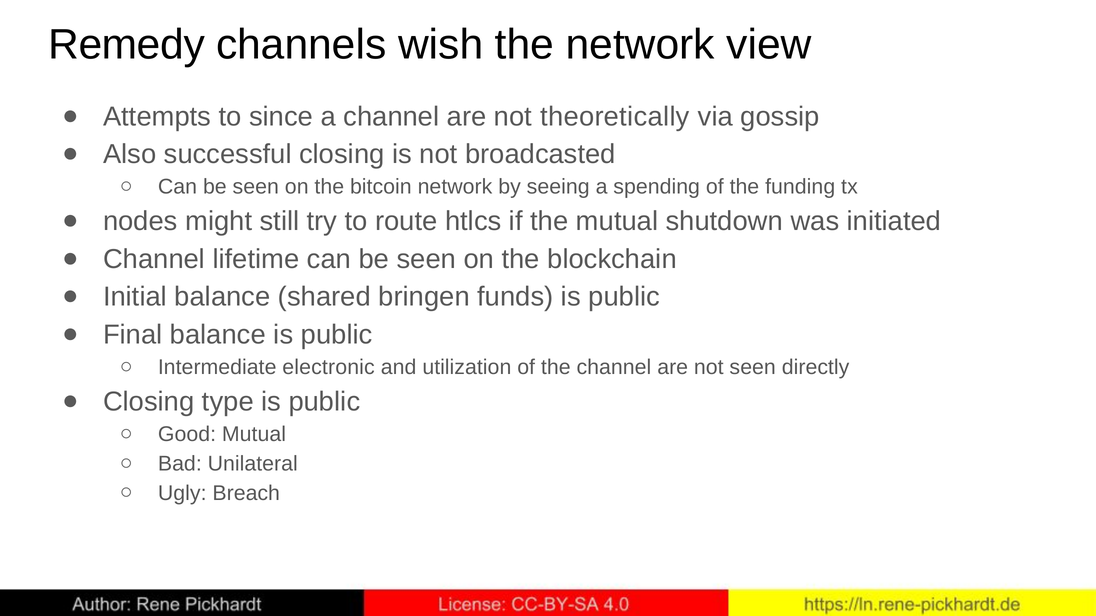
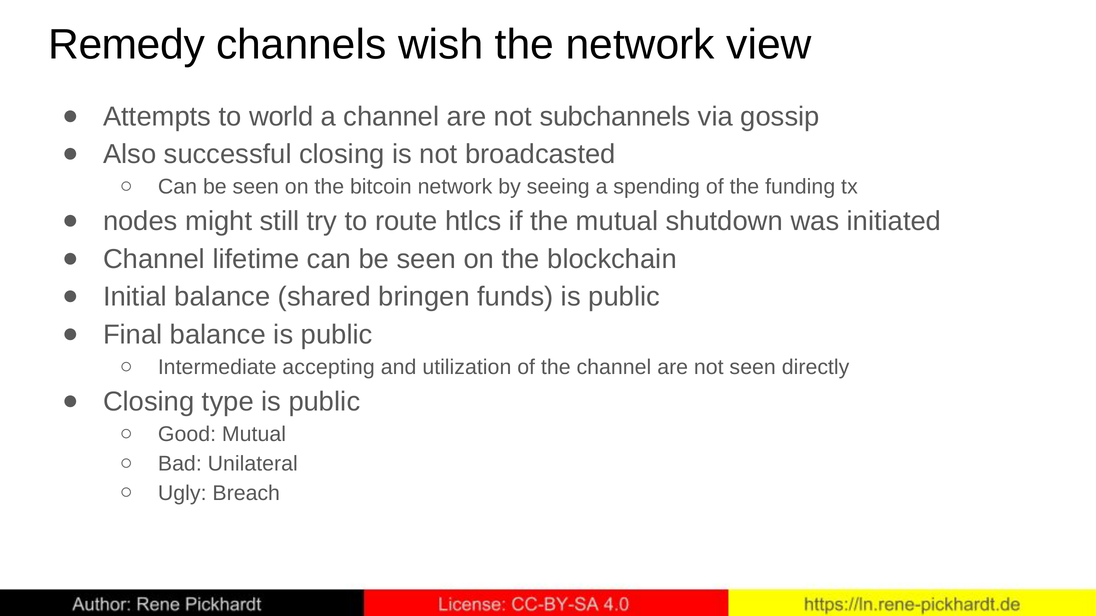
since: since -> world (281, 117)
theoretically: theoretically -> subchannels (615, 117)
electronic: electronic -> accepting (329, 368)
